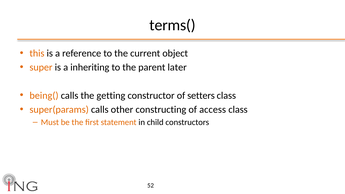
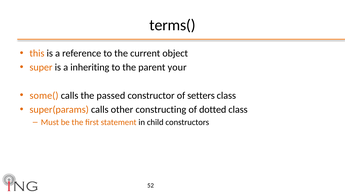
later: later -> your (177, 67)
being(: being( -> some( (44, 96)
getting: getting -> passed (111, 96)
access: access -> dotted (213, 110)
